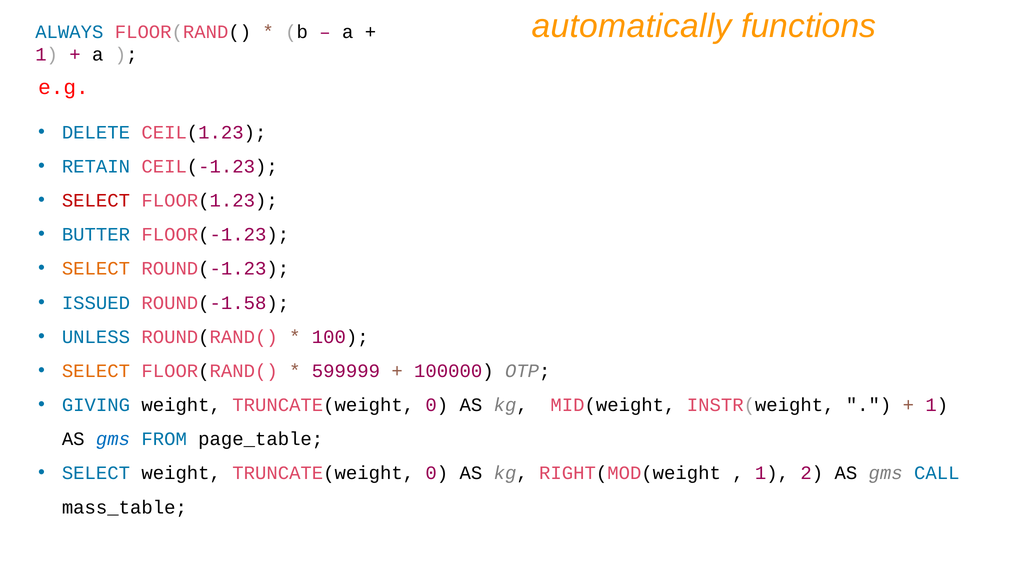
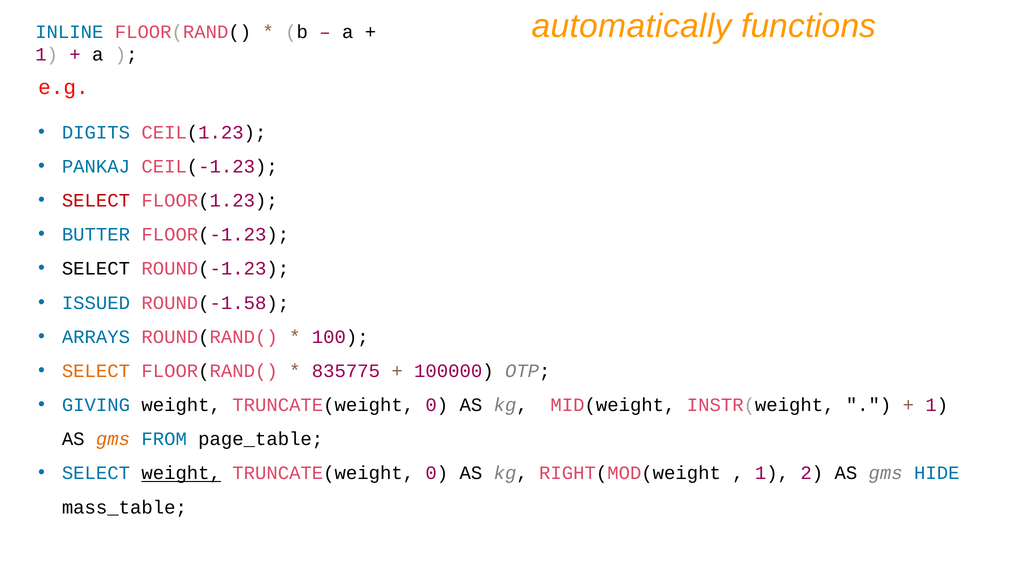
ALWAYS: ALWAYS -> INLINE (69, 32)
DELETE: DELETE -> DIGITS (96, 132)
RETAIN: RETAIN -> PANKAJ (96, 167)
SELECT colour: orange -> black (96, 269)
UNLESS: UNLESS -> ARRAYS (96, 337)
599999: 599999 -> 835775 (346, 371)
gms colour: blue -> orange (113, 439)
weight underline: none -> present (181, 473)
CALL: CALL -> HIDE (937, 473)
